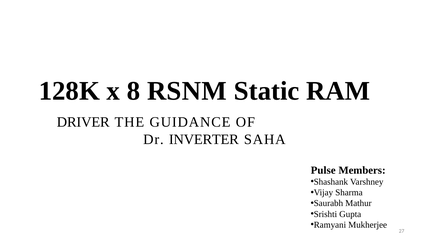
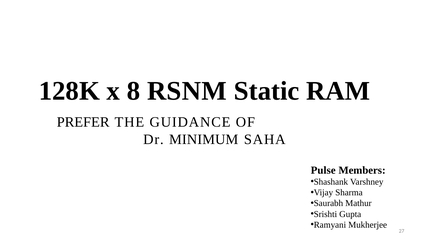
DRIVER: DRIVER -> PREFER (83, 122)
INVERTER: INVERTER -> MINIMUM (204, 139)
